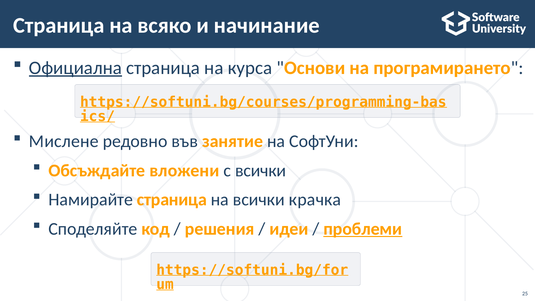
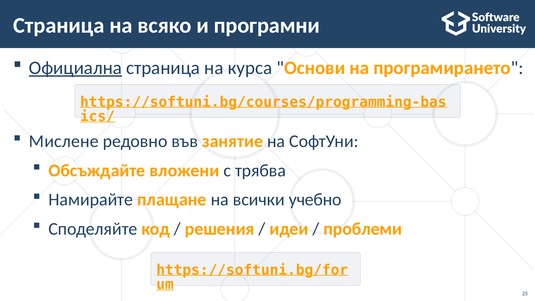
начинание: начинание -> програмни (267, 25)
с всички: всички -> трябва (261, 171)
Намирайте страница: страница -> плащане (172, 200)
крачка: крачка -> учебно (315, 200)
проблеми underline: present -> none (363, 229)
